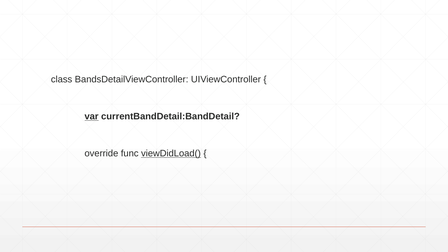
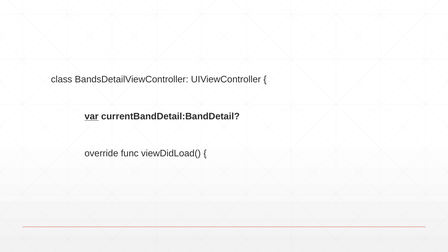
viewDidLoad( underline: present -> none (171, 153)
